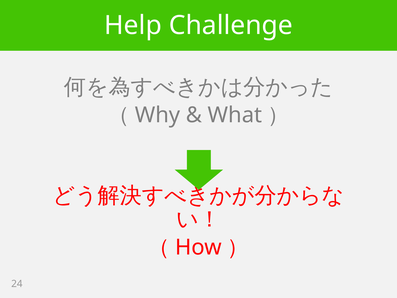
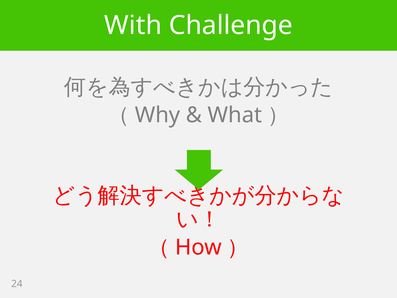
Help: Help -> With (133, 25)
